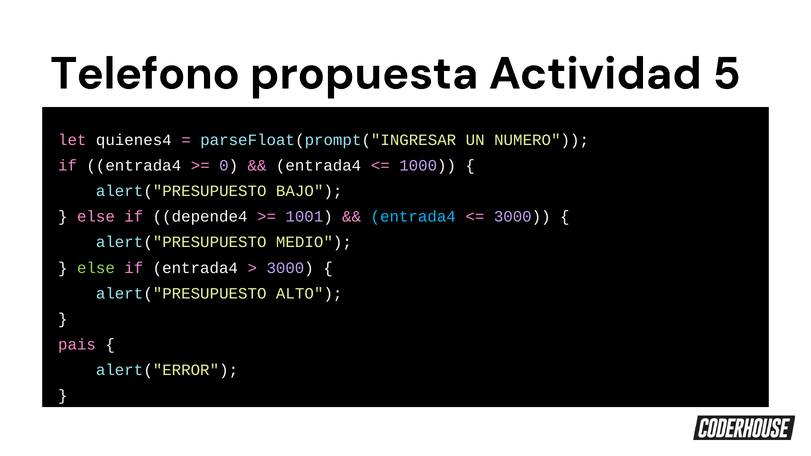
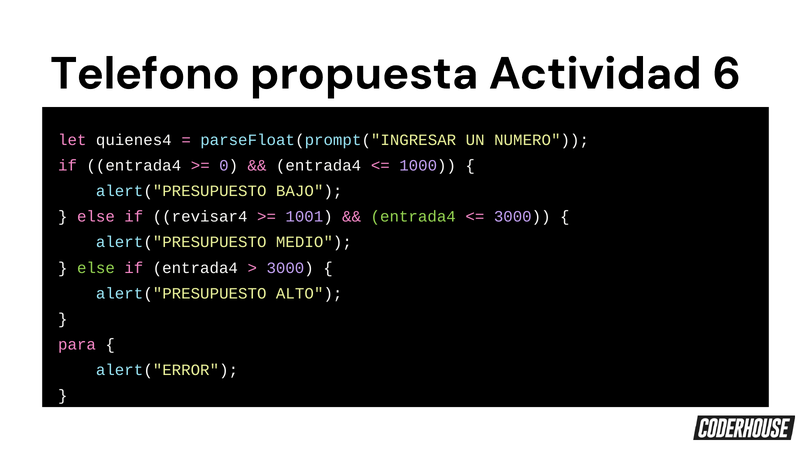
5: 5 -> 6 (727, 74)
depende4: depende4 -> revisar4 (200, 217)
entrada4 colour: light blue -> light green (413, 217)
pais: pais -> para (77, 345)
